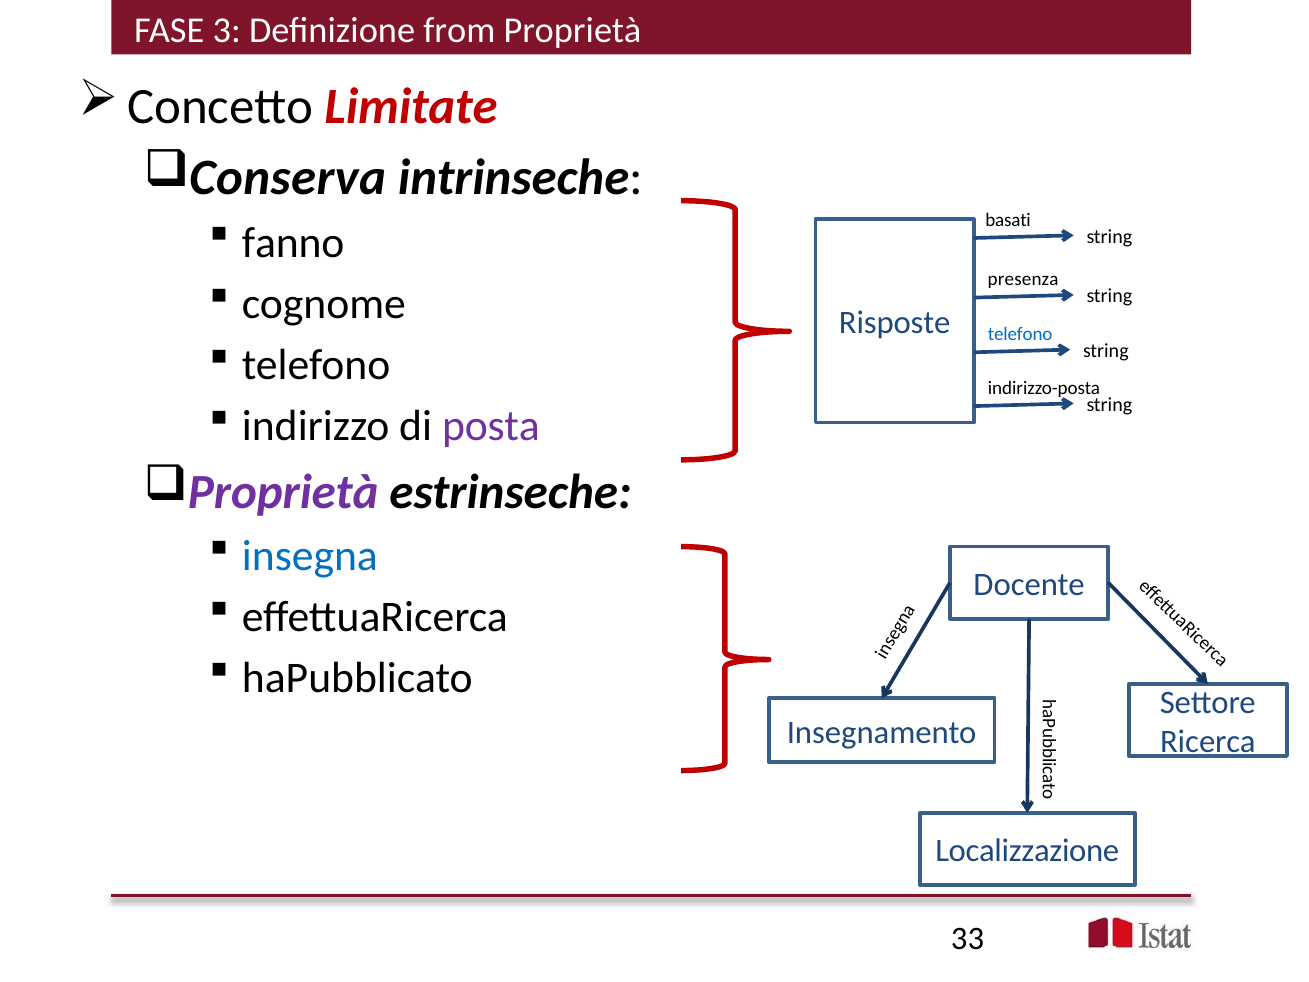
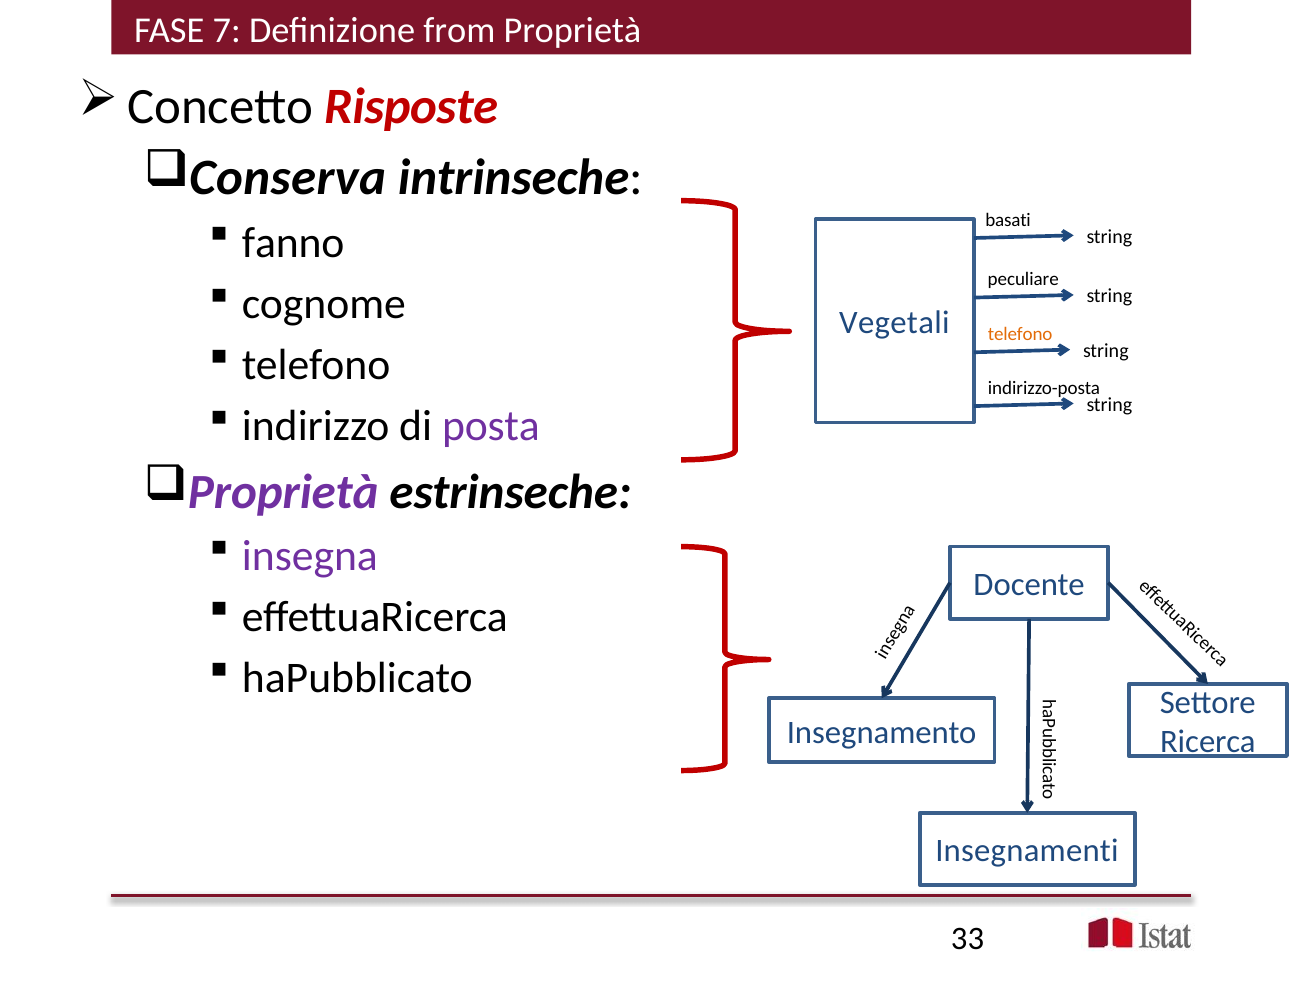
3: 3 -> 7 (227, 31)
Limitate: Limitate -> Risposte (411, 107)
presenza: presenza -> peculiare (1023, 279)
Risposte: Risposte -> Vegetali (894, 323)
telefono colour: blue -> orange (1020, 334)
insegna colour: blue -> purple (310, 556)
Localizzazione: Localizzazione -> Insegnamenti (1027, 851)
